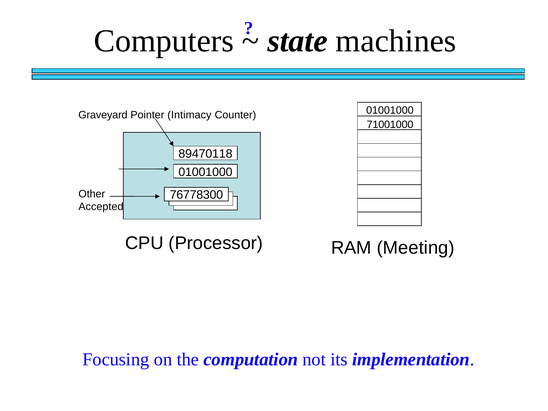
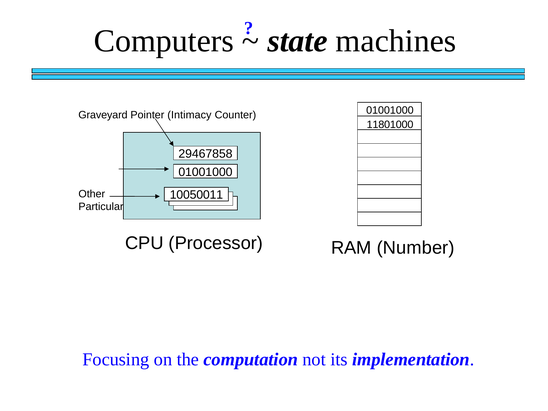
71001000: 71001000 -> 11801000 (390, 125)
89470118: 89470118 -> 29467858 (205, 154)
76778300: 76778300 -> 10050011 (196, 195)
Accepted: Accepted -> Particular (101, 207)
Meeting: Meeting -> Number (416, 248)
